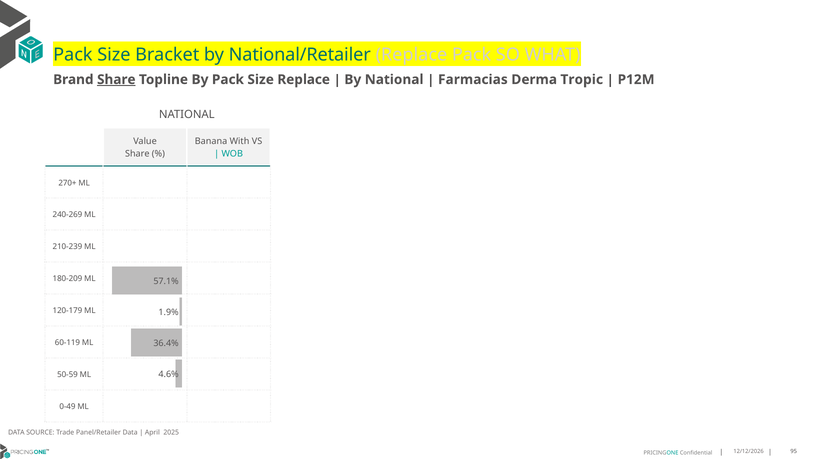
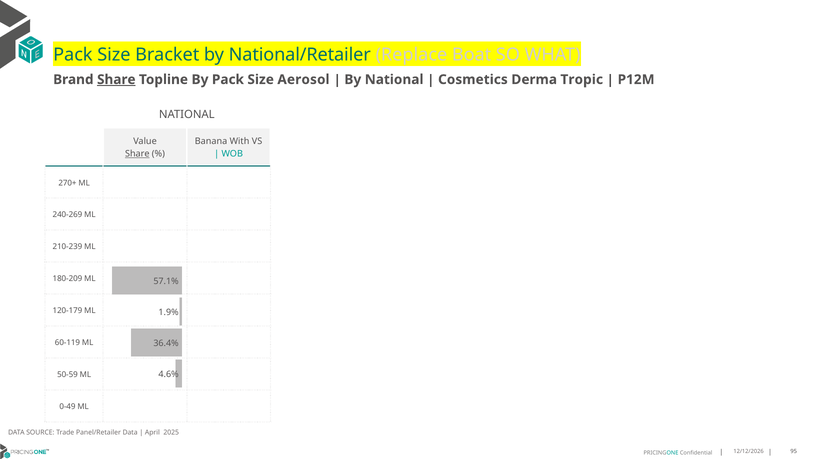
Replace Pack: Pack -> Boat (472, 55)
Size Replace: Replace -> Aerosol (304, 80)
Farmacias: Farmacias -> Cosmetics (473, 80)
Share underline: none -> present (137, 154)
